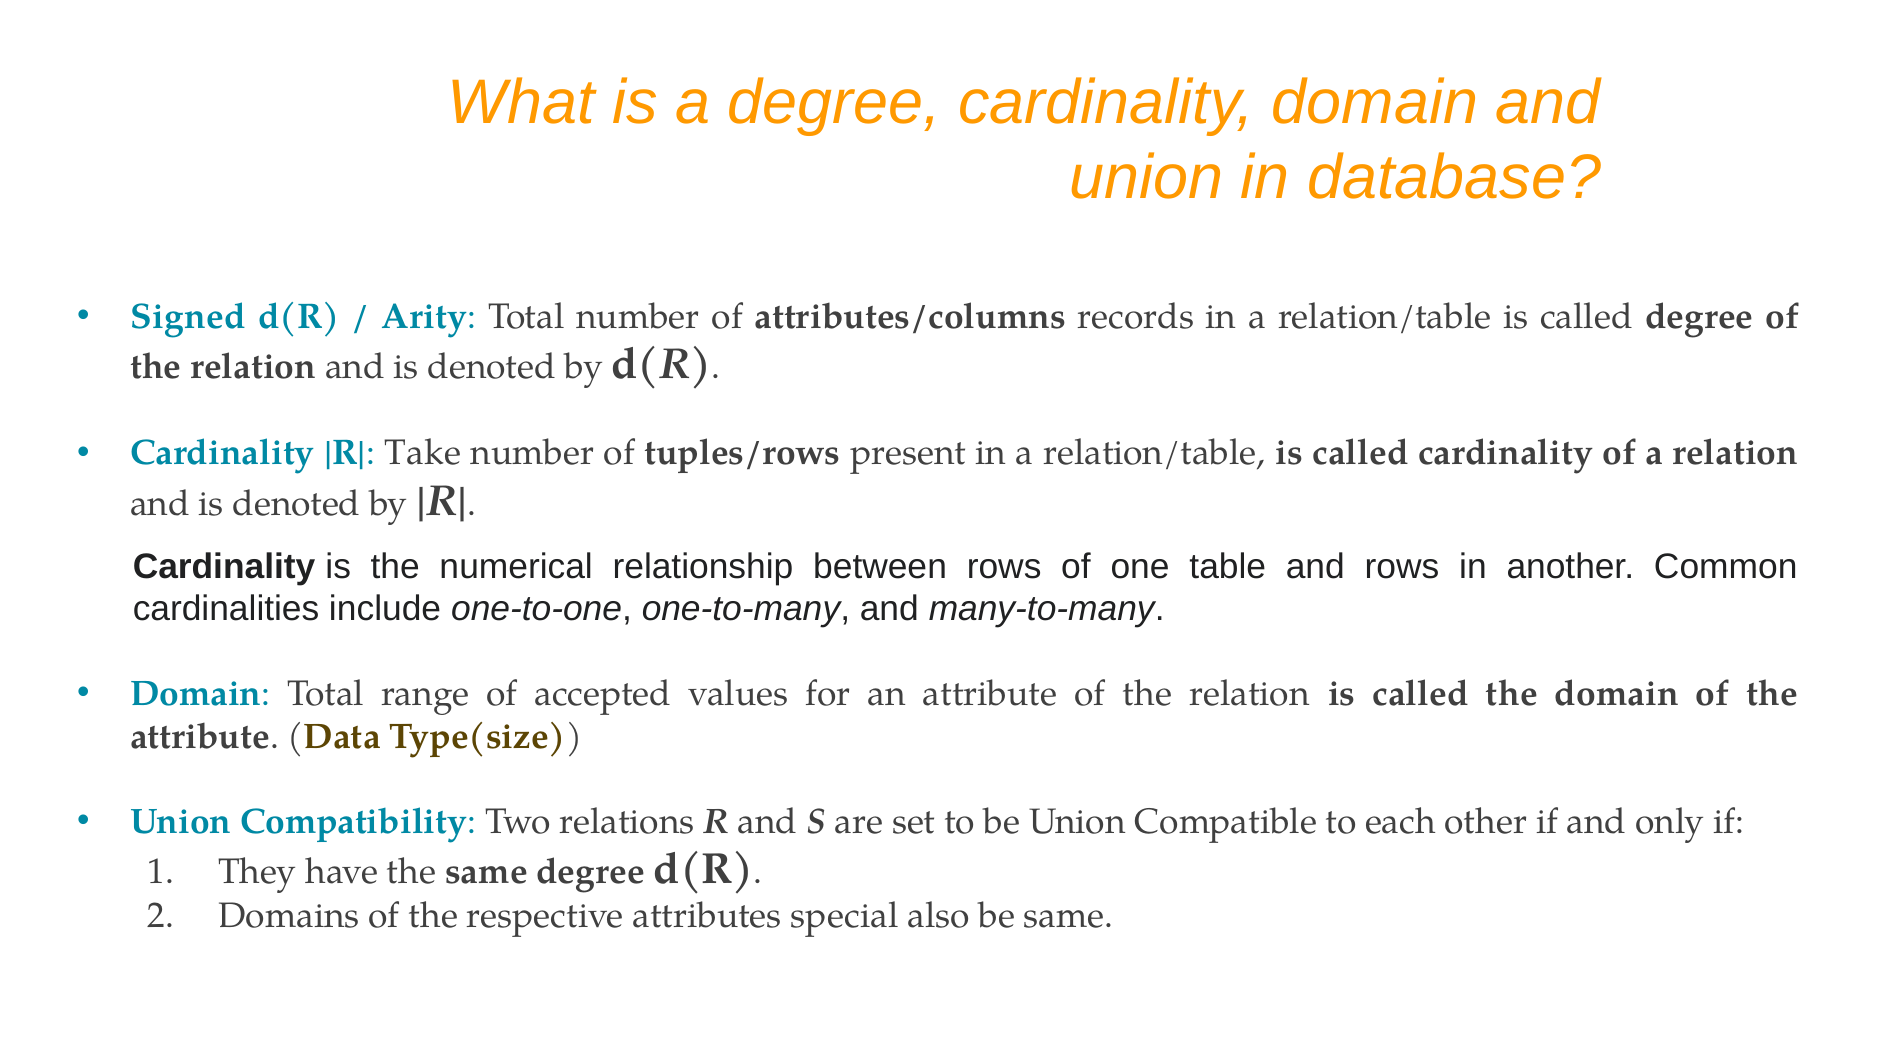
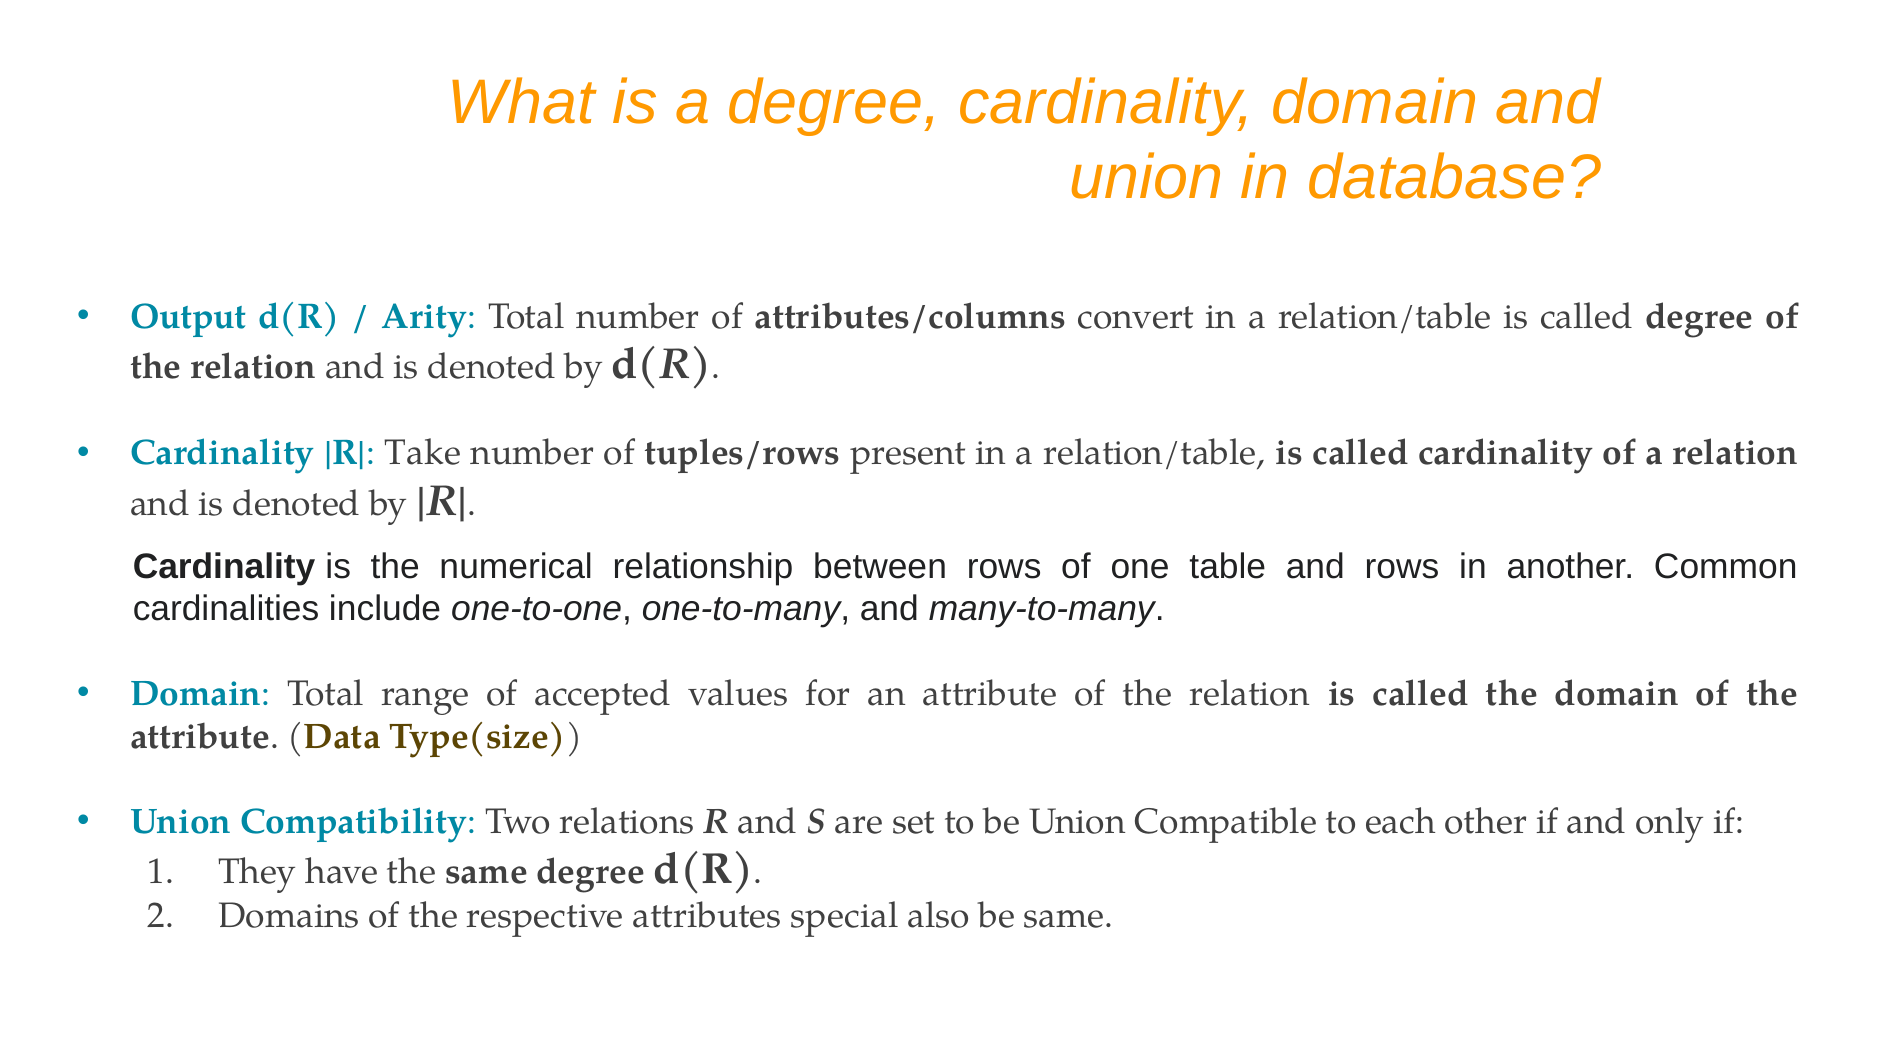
Signed: Signed -> Output (188, 316)
records: records -> convert (1136, 316)
